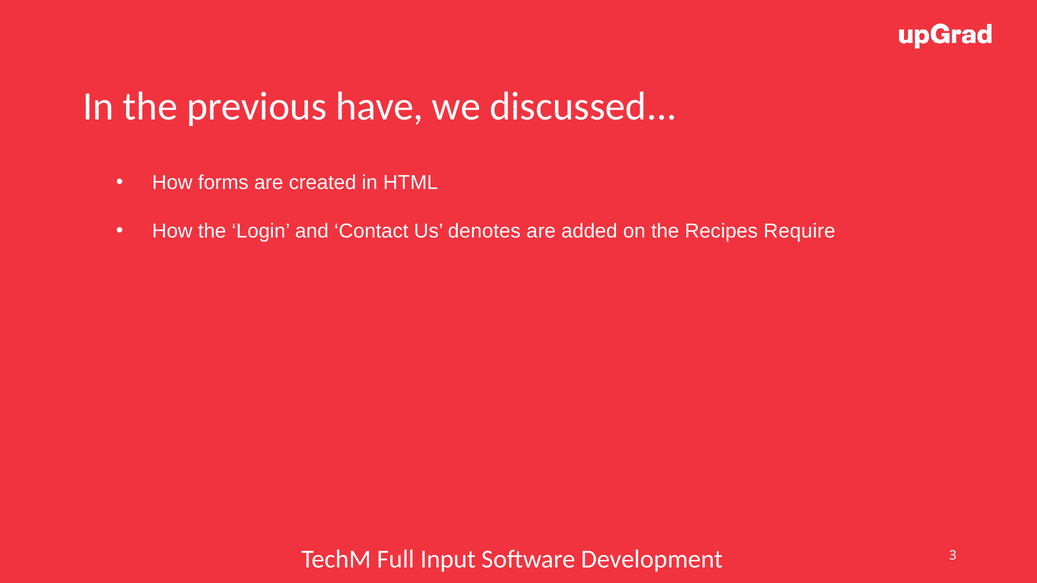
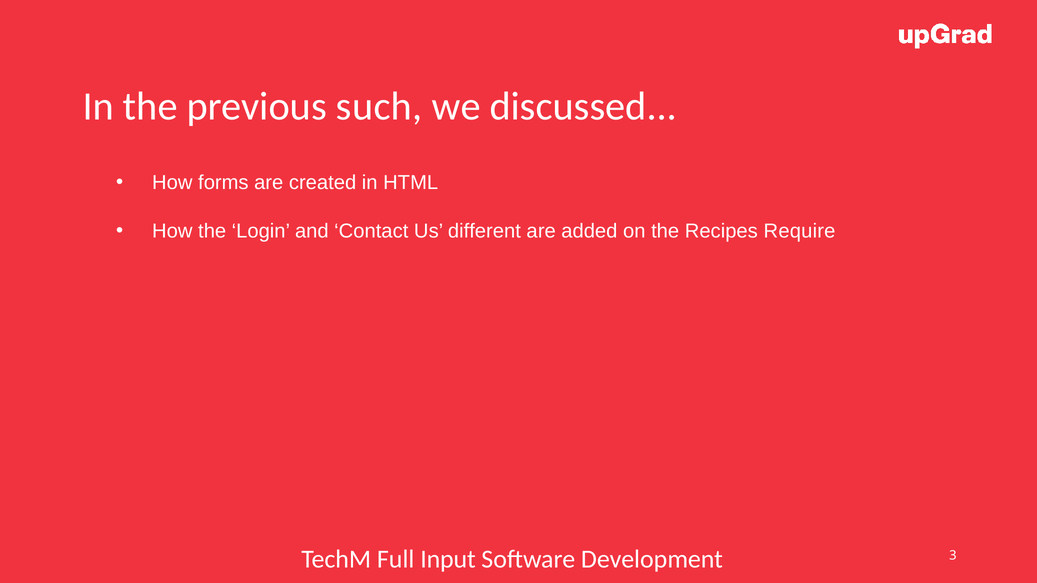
have: have -> such (379, 106)
denotes: denotes -> different (484, 231)
